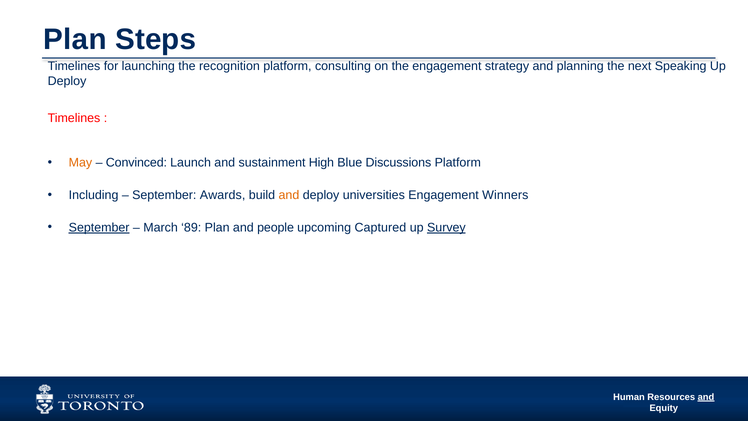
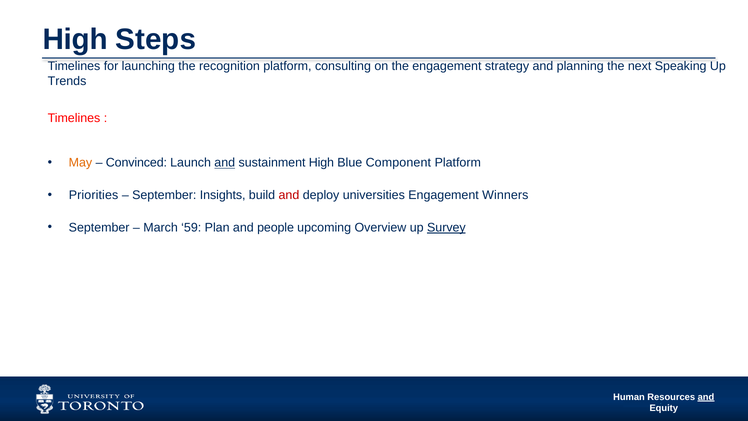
Plan: Plan -> High (75, 40)
Deploy: Deploy -> Trends (67, 81)
and underline: none -> present (225, 163)
Discussions: Discussions -> Component (398, 163)
Including: Including -> Priorities (94, 195)
Awards: Awards -> Insights (223, 195)
and colour: orange -> red (289, 195)
September underline: present -> none (99, 227)
89: 89 -> 59 (191, 227)
Captured: Captured -> Overview (380, 227)
